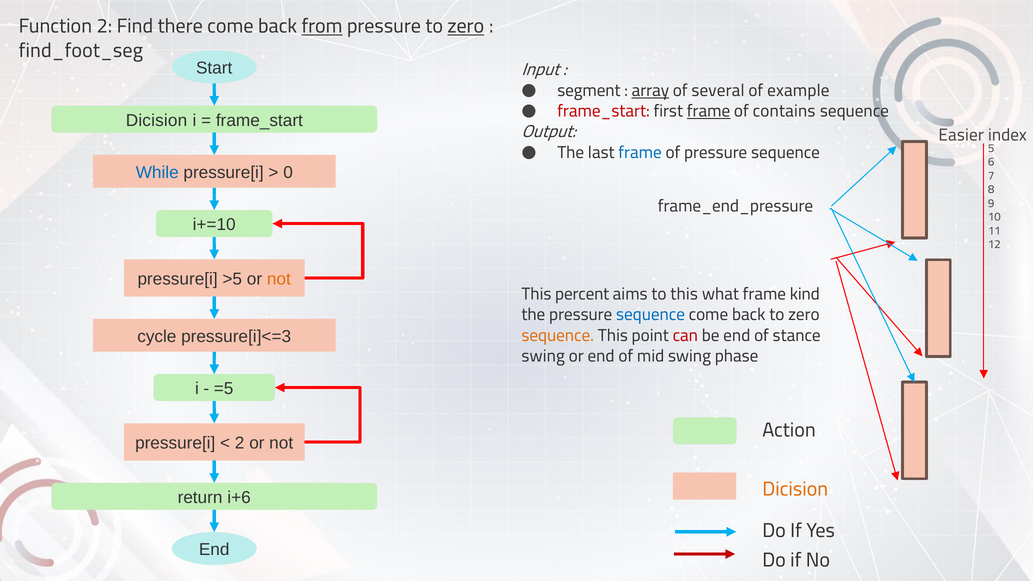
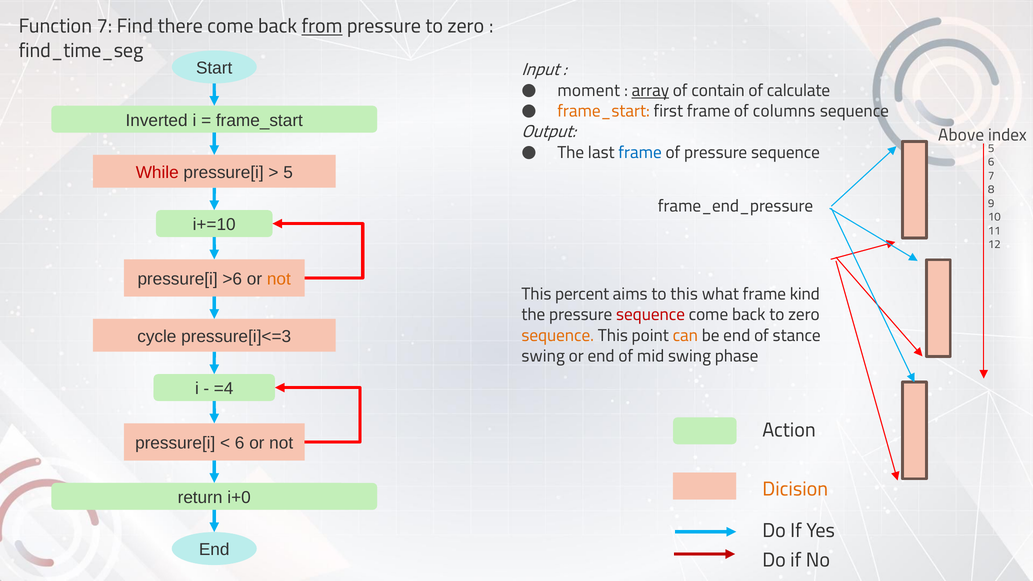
Function 2: 2 -> 7 (104, 26)
zero underline: present -> none (466, 26)
find_foot_seg: find_foot_seg -> find_time_seg (81, 50)
segment: segment -> moment (589, 90)
several: several -> contain (718, 90)
example: example -> calculate (798, 90)
frame_start colour: red -> orange (604, 111)
frame underline: present -> none (709, 111)
contains: contains -> columns (784, 111)
Dicision: Dicision -> Inverted (157, 120)
Easier: Easier -> Above (961, 135)
While colour: blue -> red (157, 173)
0: 0 -> 5 (288, 173)
>5: >5 -> >6 (232, 279)
sequence colour: blue -> red (651, 315)
can colour: red -> orange (685, 335)
=5: =5 -> =4 (224, 389)
2: 2 -> 6 (240, 443)
i+6: i+6 -> i+0 (239, 498)
